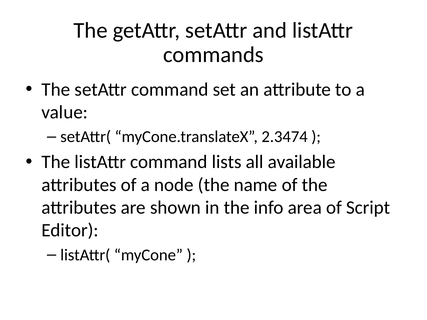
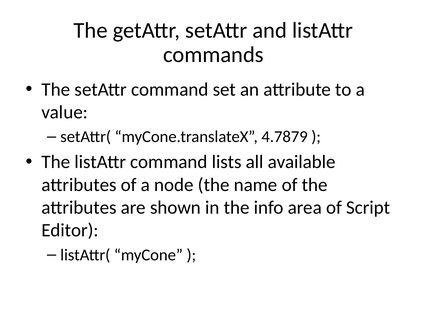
2.3474: 2.3474 -> 4.7879 (285, 137)
